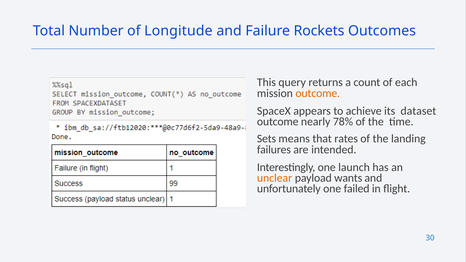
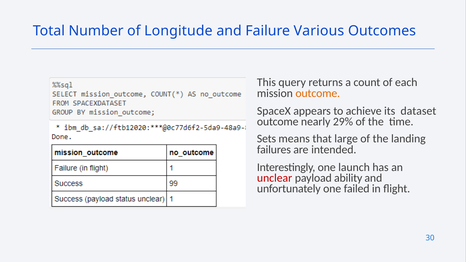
Rockets: Rockets -> Various (319, 31)
78%: 78% -> 29% (343, 122)
rates: rates -> large (346, 139)
unclear colour: orange -> red (275, 178)
wants: wants -> ability (348, 178)
